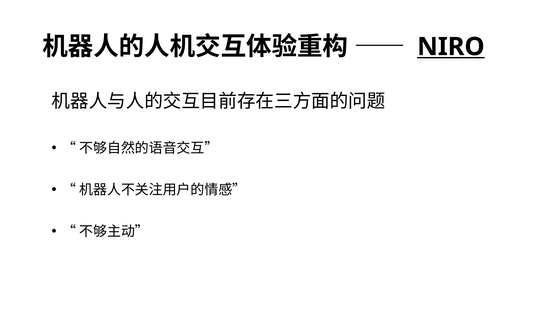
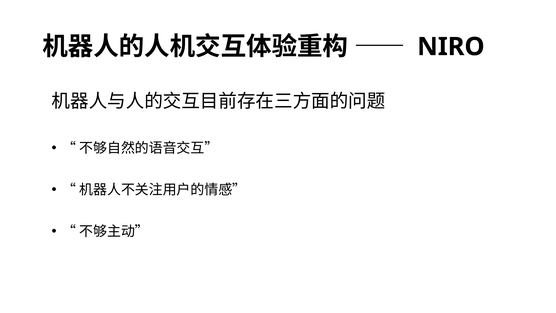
NIRO underline: present -> none (451, 47)
